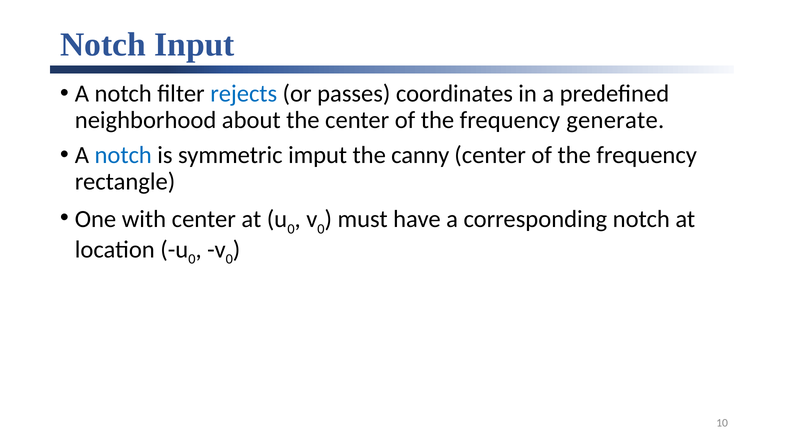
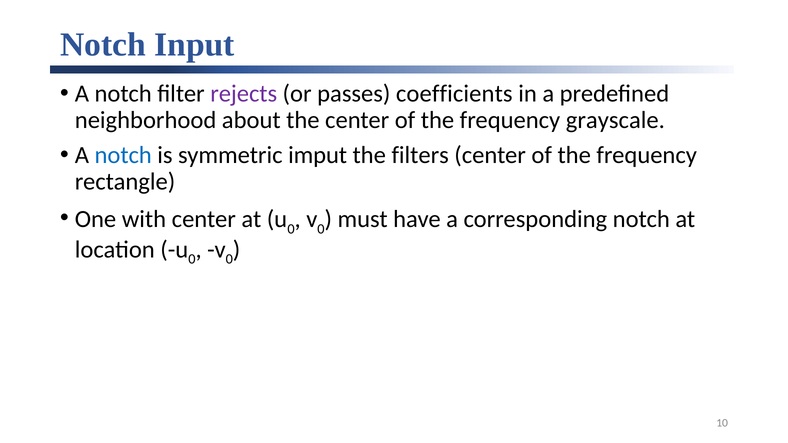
rejects colour: blue -> purple (244, 94)
coordinates: coordinates -> coefficients (454, 94)
generate: generate -> grayscale (615, 120)
canny: canny -> filters (420, 155)
